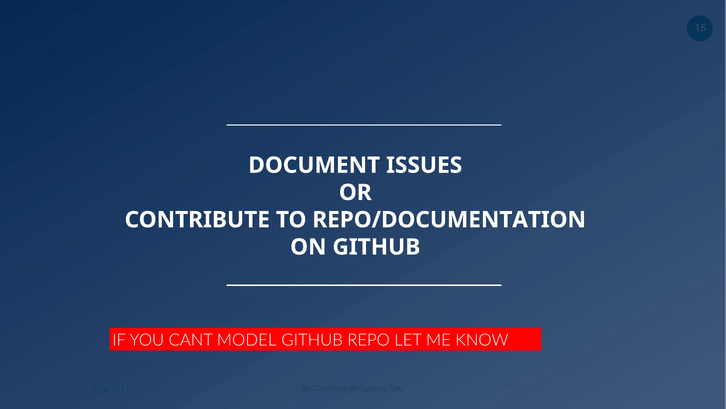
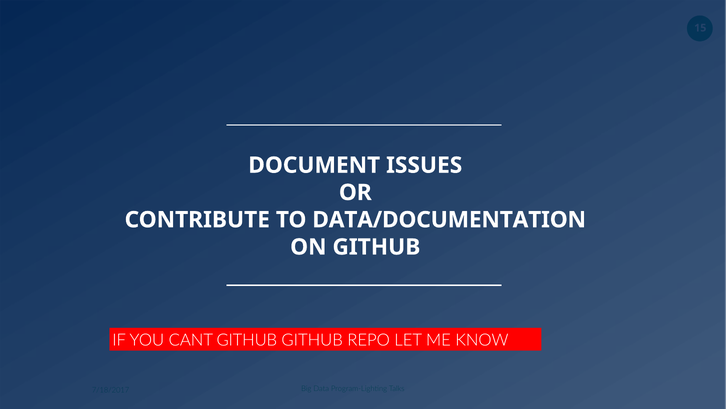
REPO/DOCUMENTATION: REPO/DOCUMENTATION -> DATA/DOCUMENTATION (449, 220)
CANT MODEL: MODEL -> GITHUB (247, 340)
